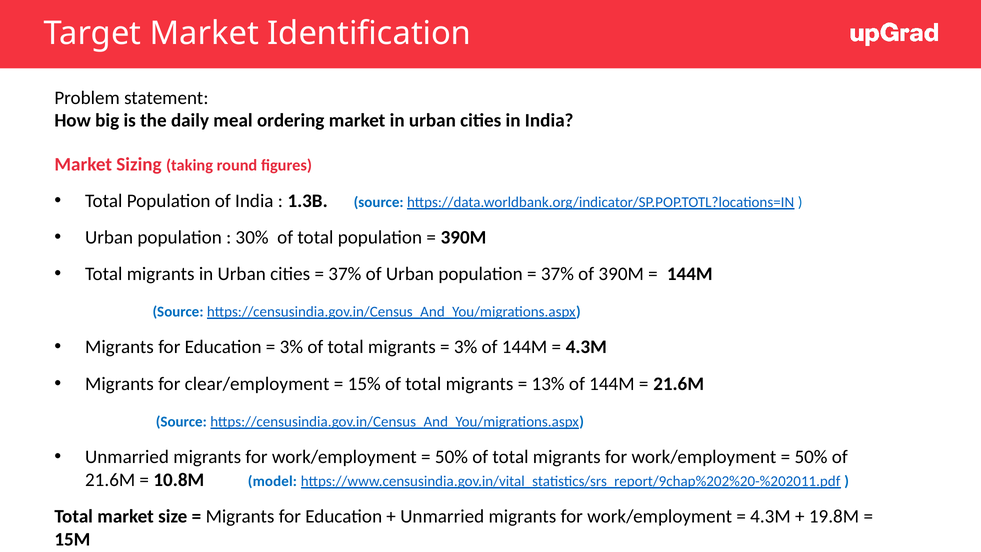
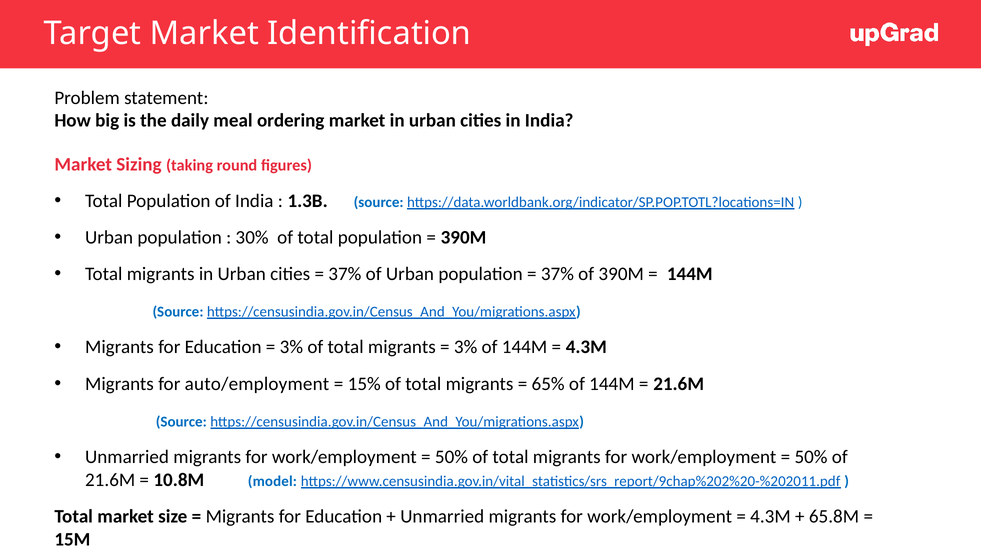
clear/employment: clear/employment -> auto/employment (257, 384)
13%: 13% -> 65% (548, 384)
19.8M: 19.8M -> 65.8M (834, 516)
